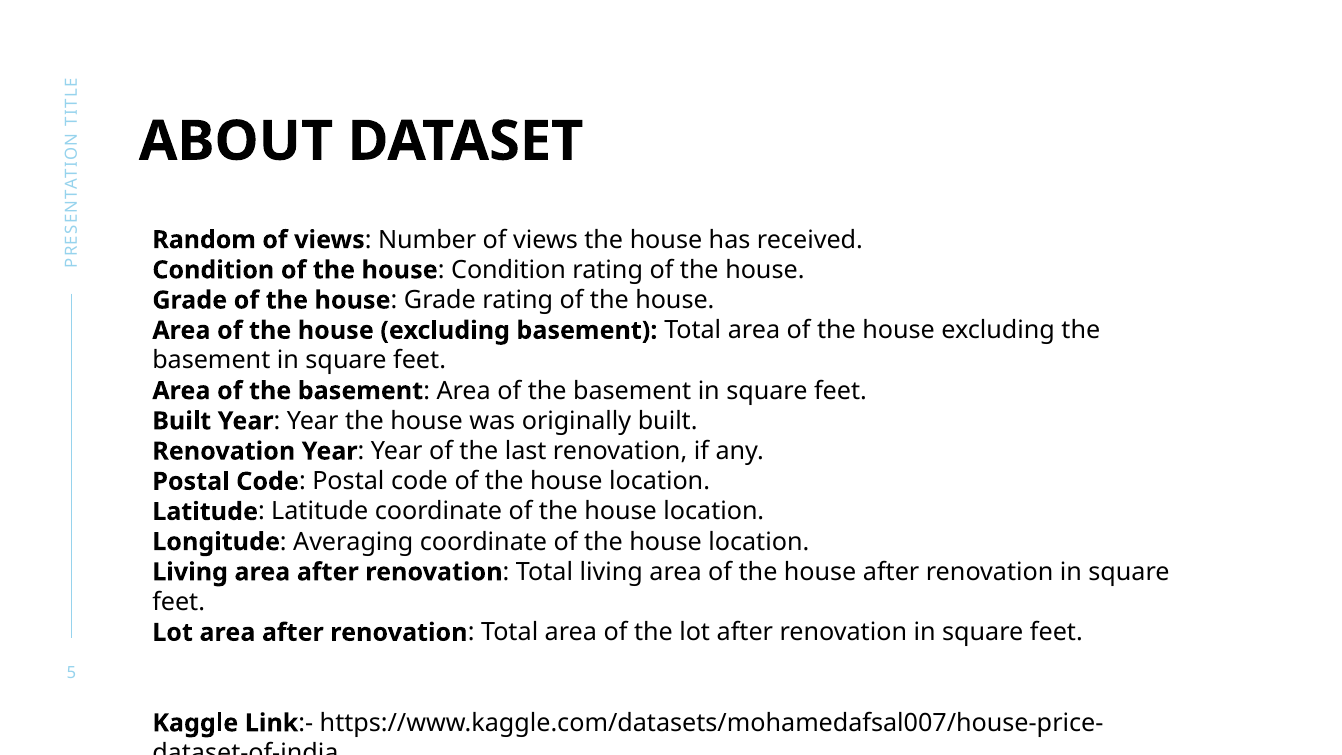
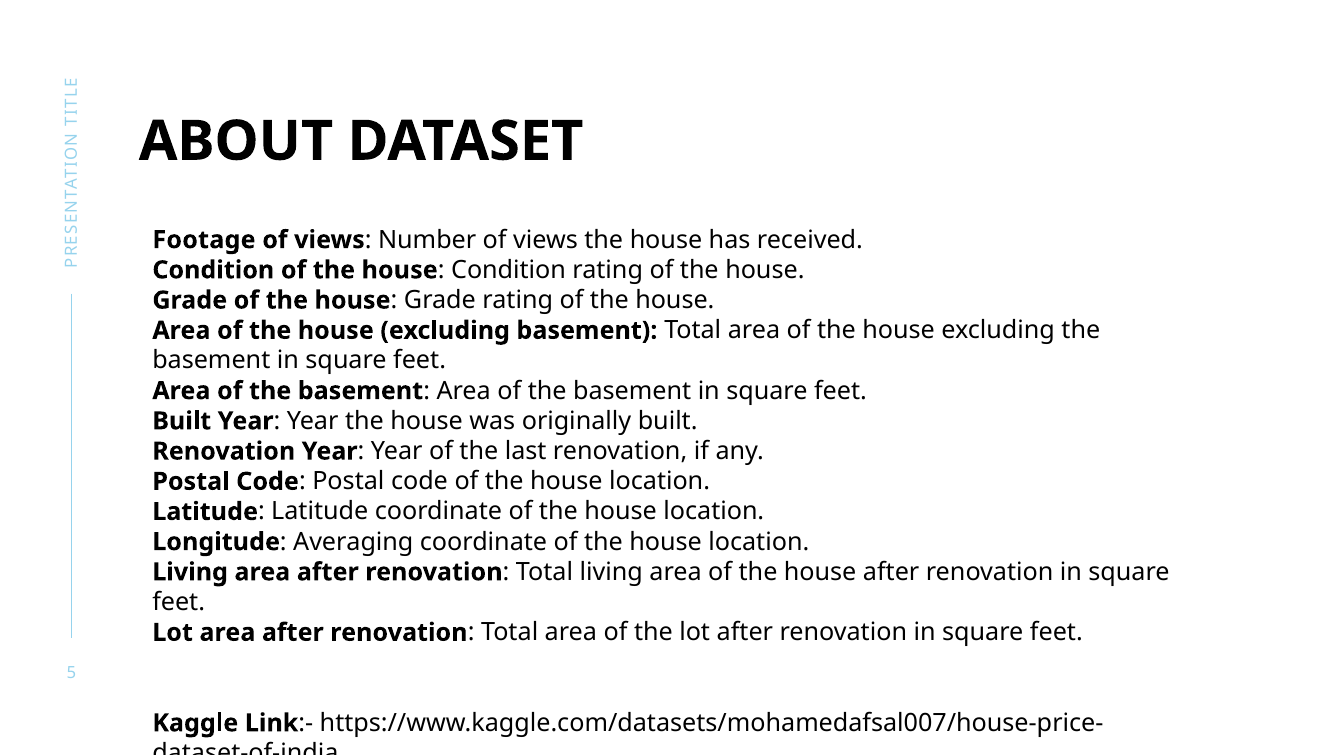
Random: Random -> Footage (204, 240)
